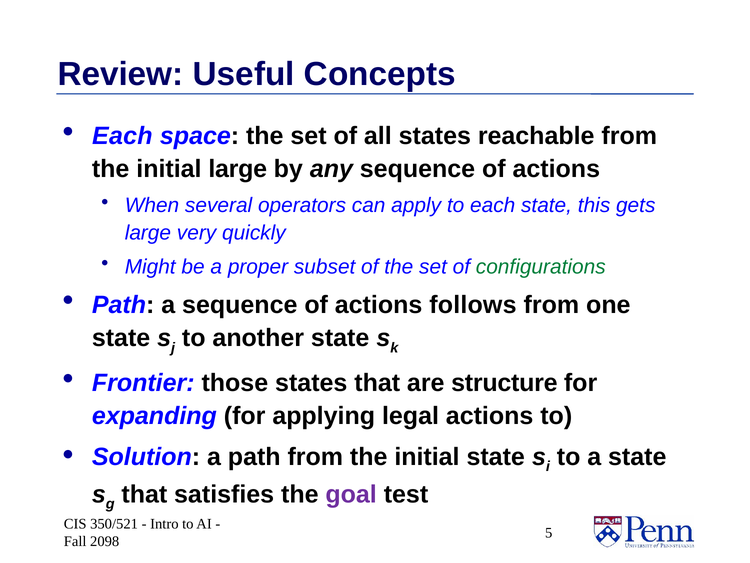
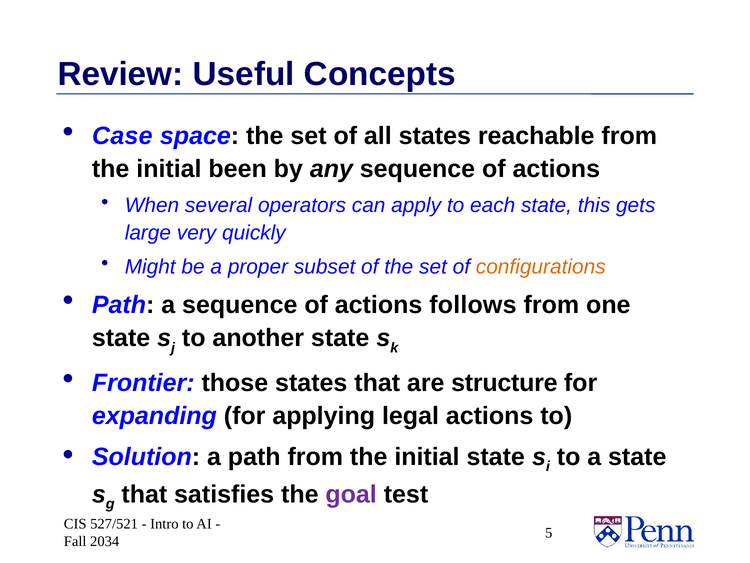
Each: Each -> Case (122, 136)
initial large: large -> been (238, 169)
configurations colour: green -> orange (541, 267)
350/521: 350/521 -> 527/521 (114, 523)
2098: 2098 -> 2034 (105, 541)
